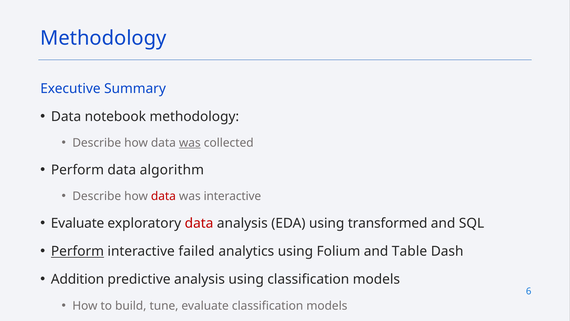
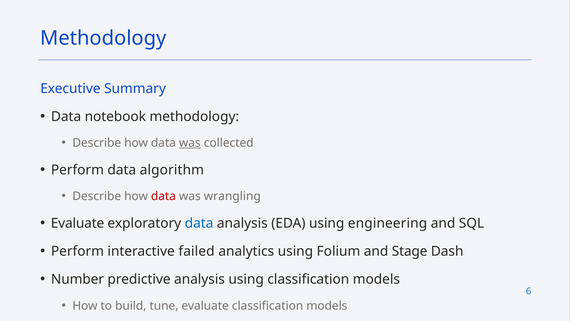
was interactive: interactive -> wrangling (232, 196)
data colour: red -> blue (199, 223)
transformed: transformed -> engineering (388, 223)
Perform underline: present -> none (77, 251)
Table: Table -> Stage (410, 251)
Addition: Addition -> Number (77, 279)
